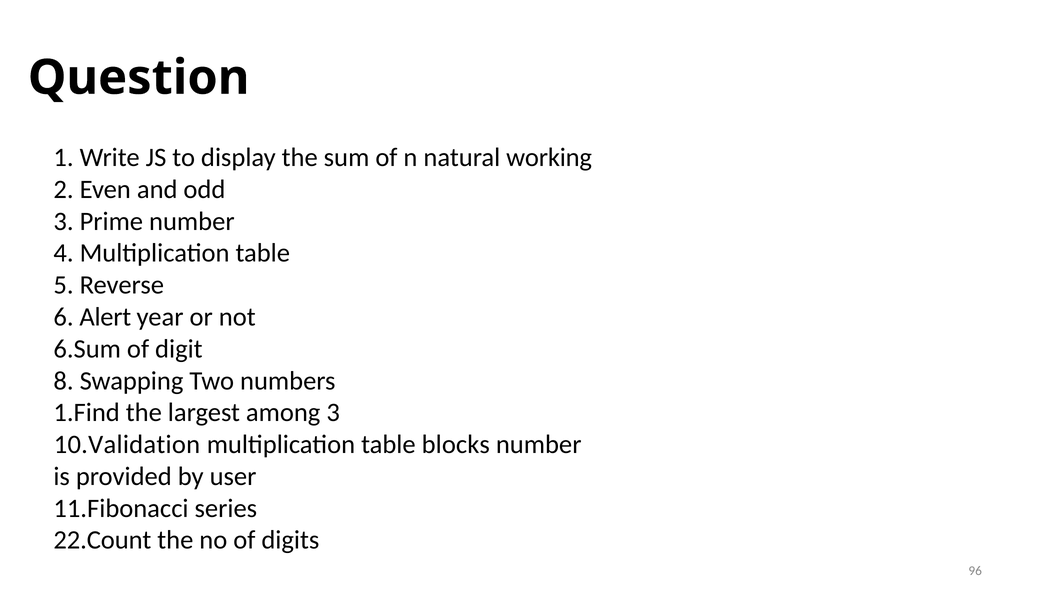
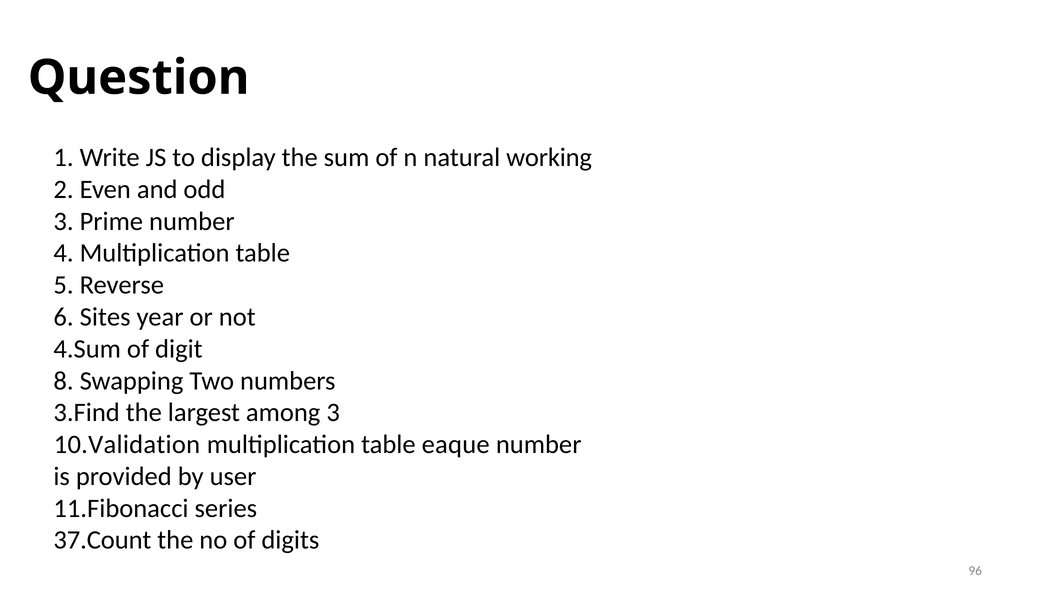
Alert: Alert -> Sites (105, 317)
6.Sum: 6.Sum -> 4.Sum (87, 349)
1.Find: 1.Find -> 3.Find (87, 413)
blocks: blocks -> eaque (456, 444)
22.Count: 22.Count -> 37.Count (102, 540)
